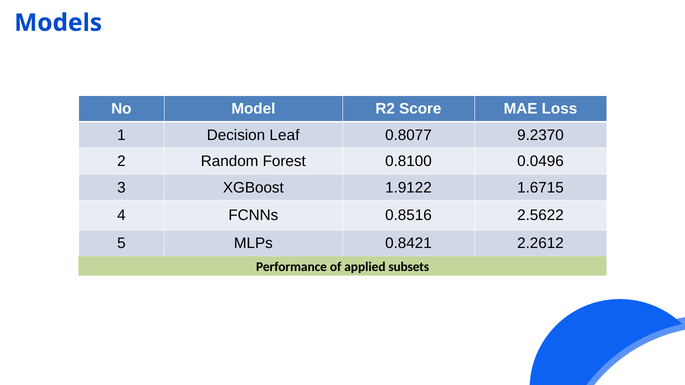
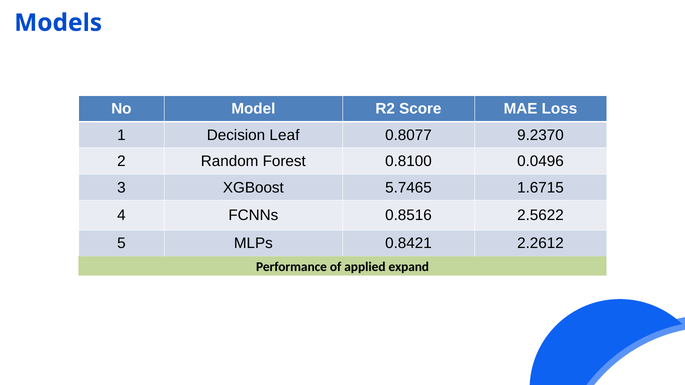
1.9122: 1.9122 -> 5.7465 (408, 188)
subsets: subsets -> expand (409, 267)
